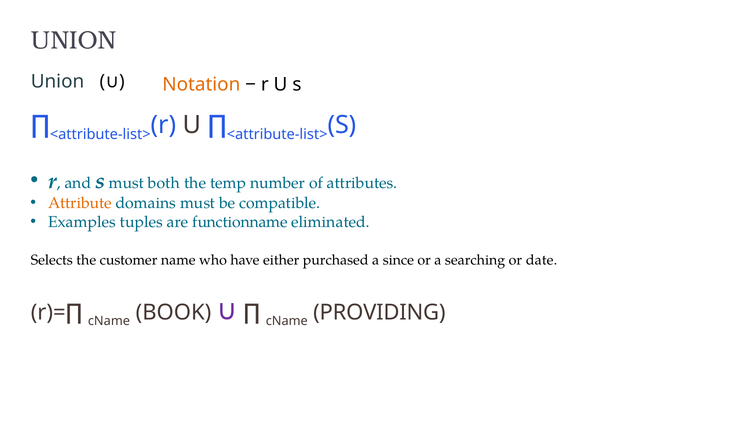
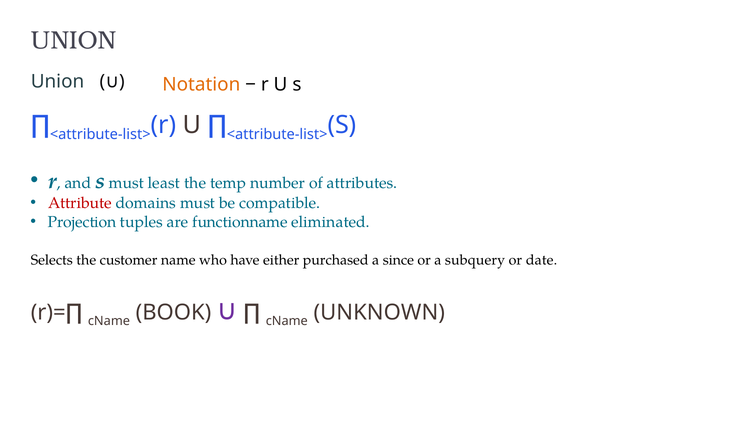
both: both -> least (164, 183)
Attribute colour: orange -> red (80, 203)
Examples: Examples -> Projection (82, 222)
searching: searching -> subquery (475, 260)
PROVIDING: PROVIDING -> UNKNOWN (379, 313)
